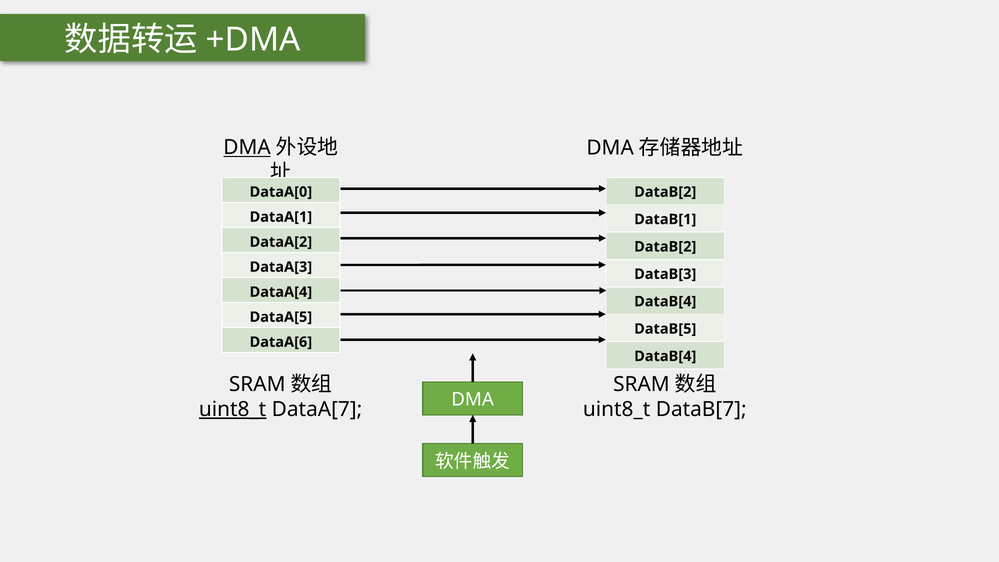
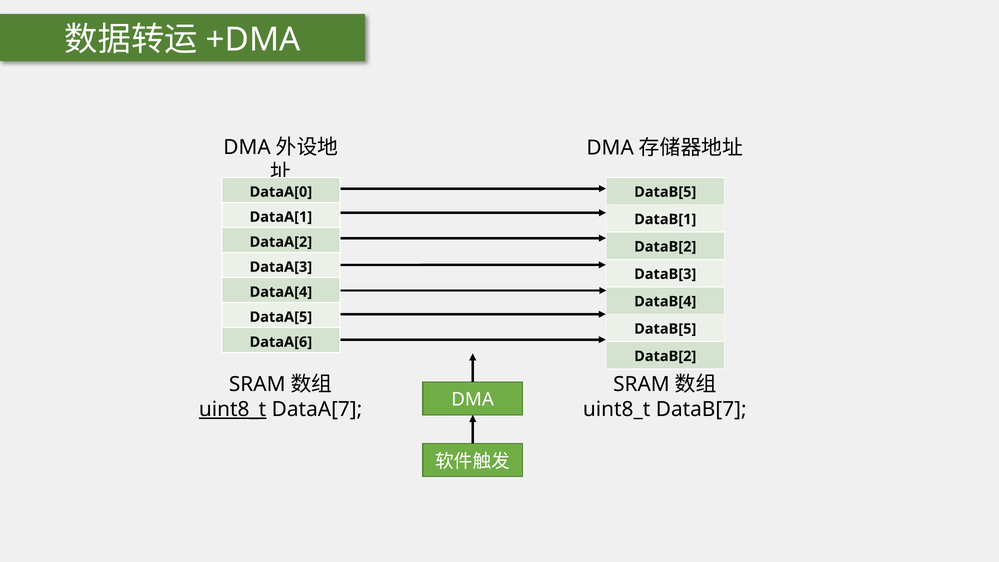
DMA underline: present -> none (247, 147)
DataB[2: DataB[2 -> DataB[5 (665, 192)
DataB[4: DataB[4 -> DataB[2 (665, 356)
